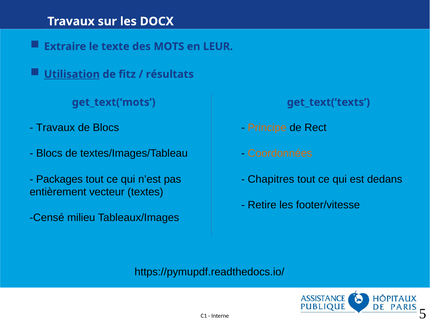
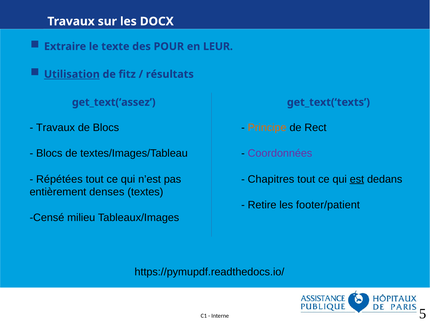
MOTS: MOTS -> POUR (169, 47)
get_text(‘mots: get_text(‘mots -> get_text(‘assez (114, 102)
Coordonnées colour: orange -> purple (280, 154)
Packages: Packages -> Répétées (59, 179)
est underline: none -> present (357, 179)
vecteur: vecteur -> denses (107, 192)
footer/vitesse: footer/vitesse -> footer/patient (328, 205)
